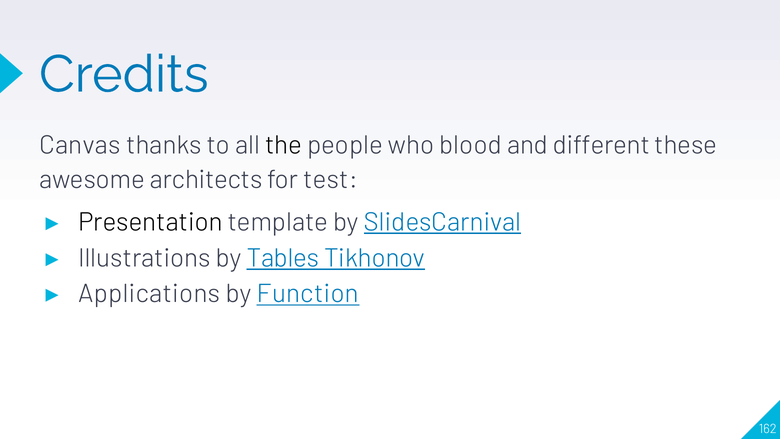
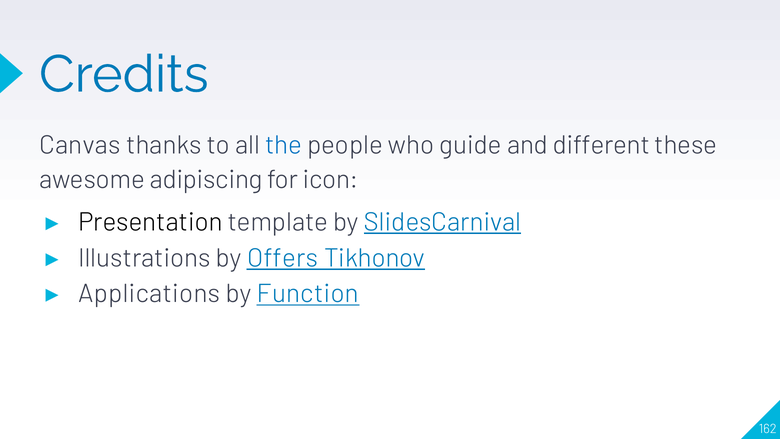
the colour: black -> blue (284, 145)
blood: blood -> guide (471, 145)
architects: architects -> adipiscing (206, 180)
test: test -> icon (331, 180)
Tables: Tables -> Offers (283, 258)
